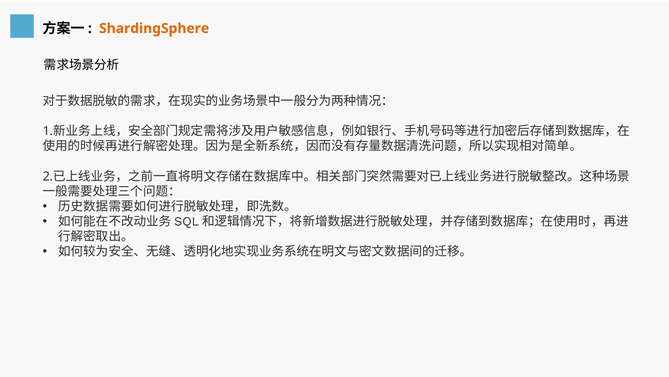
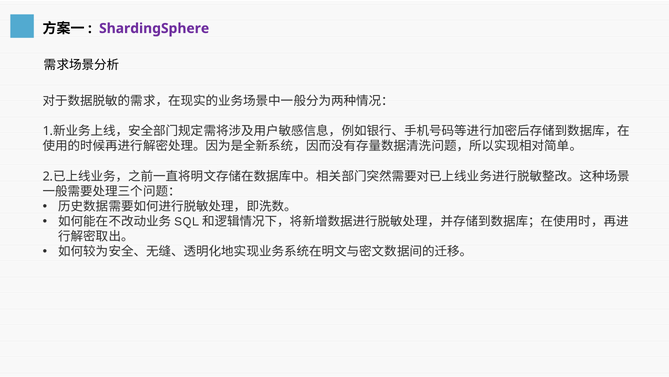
ShardingSphere colour: orange -> purple (154, 28)
